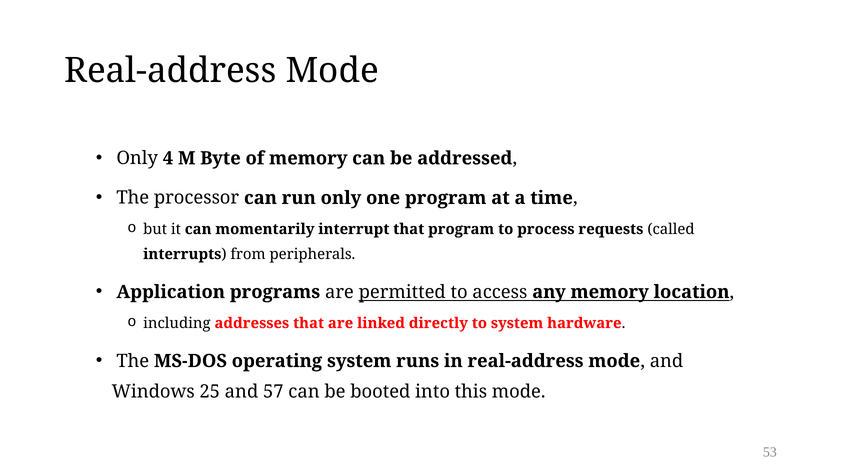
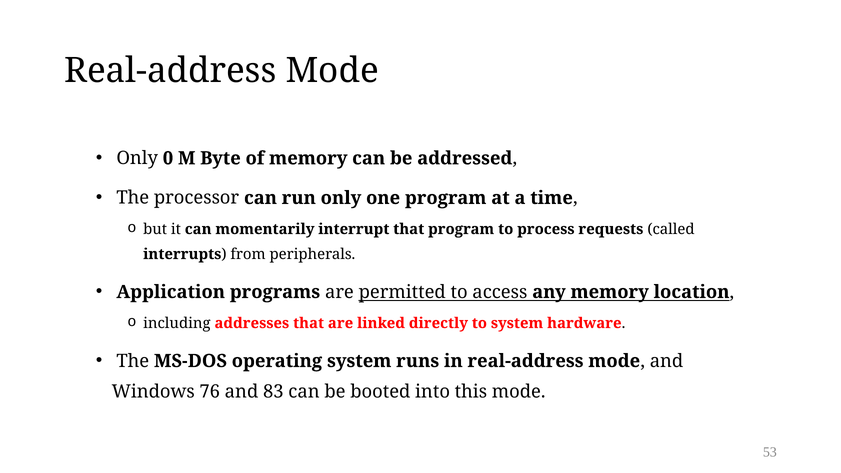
4: 4 -> 0 (168, 158)
25: 25 -> 76 (210, 392)
57: 57 -> 83 (273, 392)
